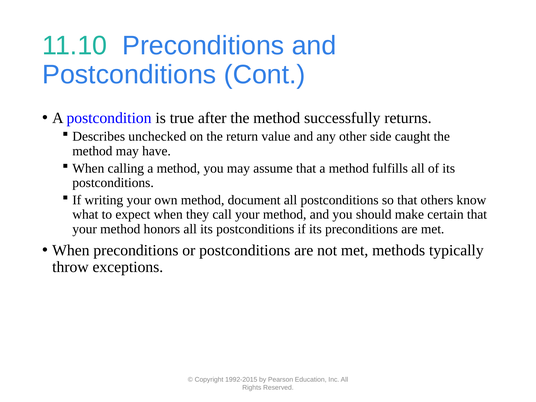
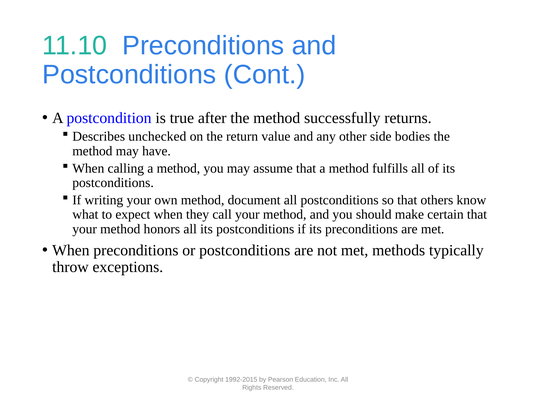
caught: caught -> bodies (413, 137)
